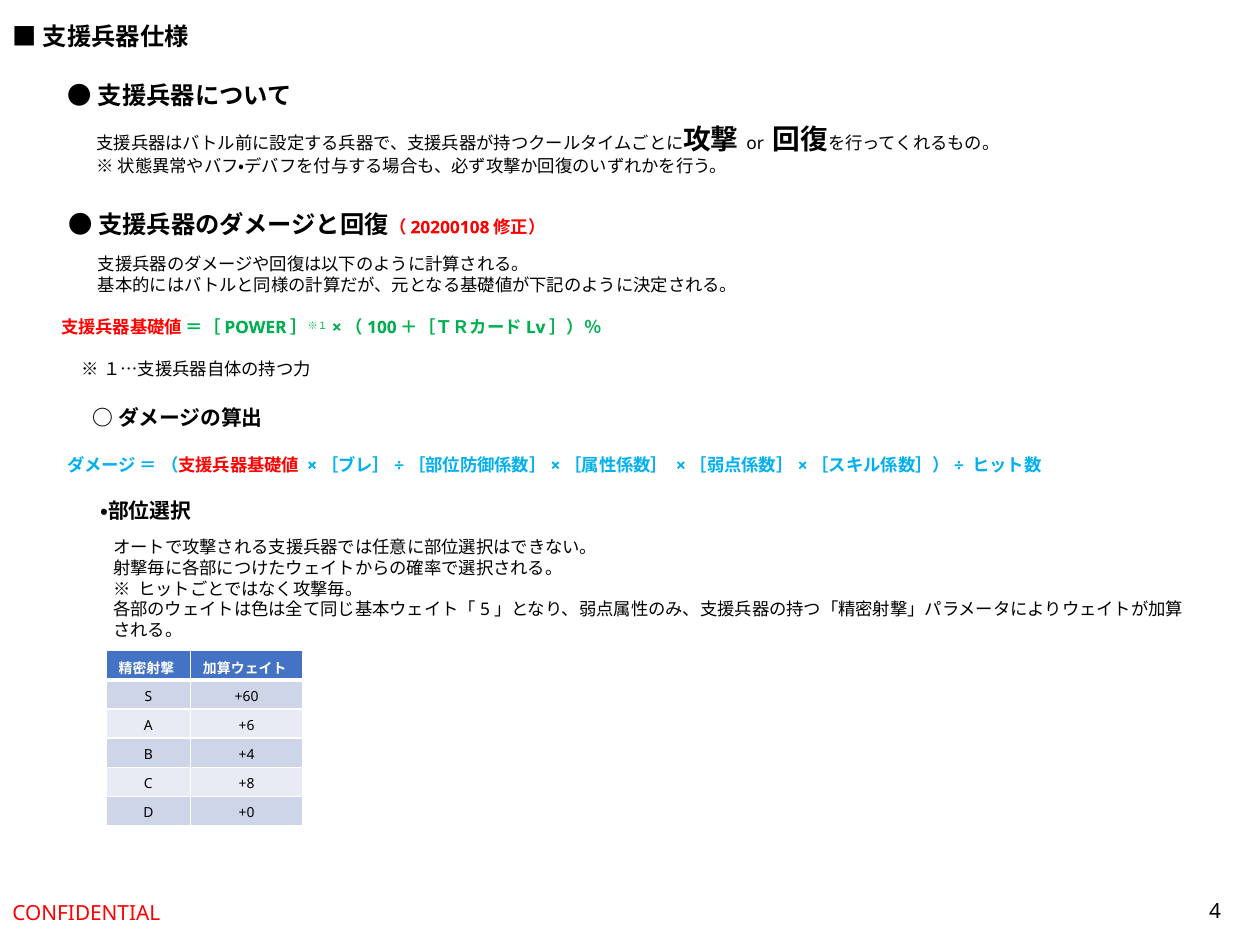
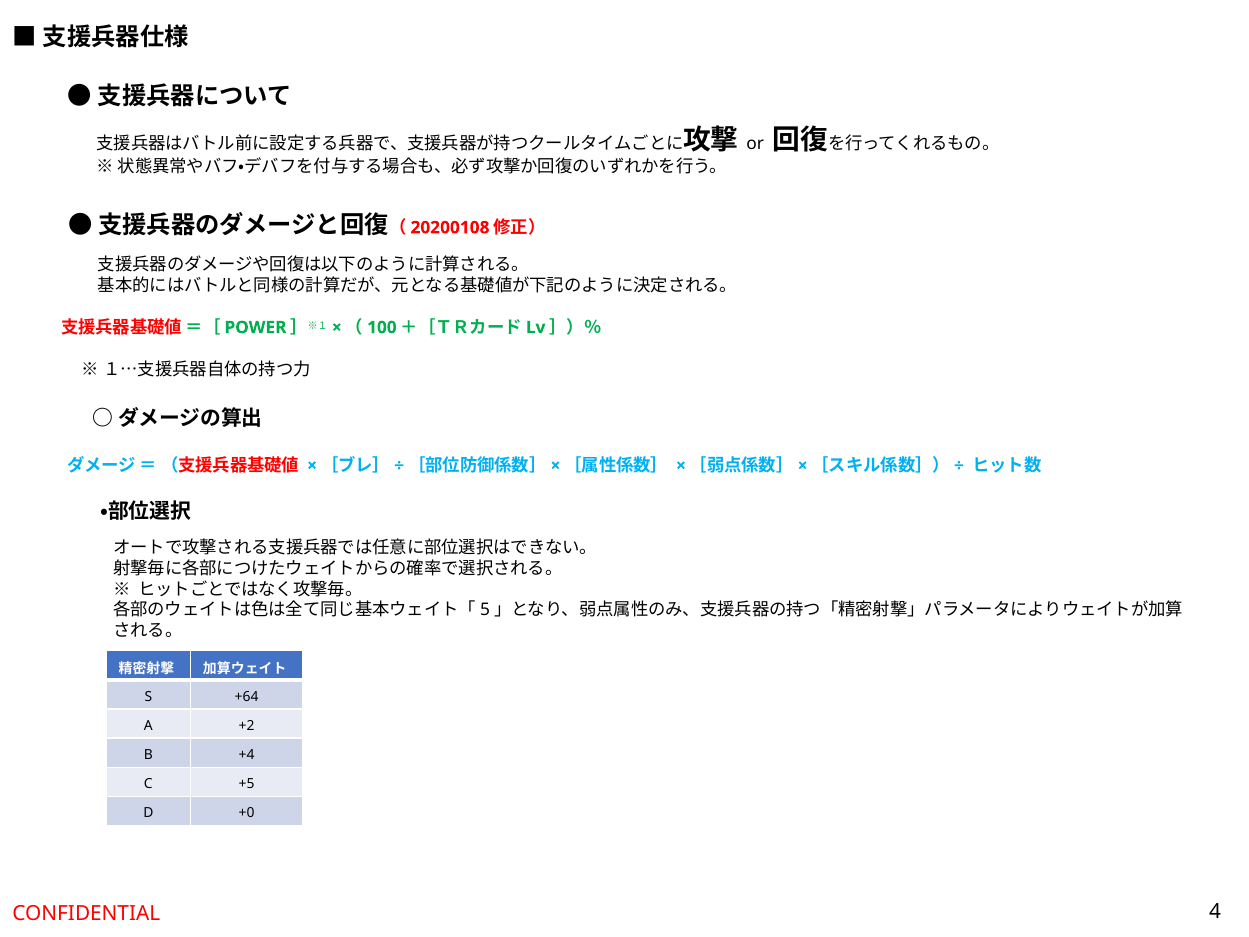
+60: +60 -> +64 (247, 696)
+6: +6 -> +2 (247, 725)
+8: +8 -> +5 (247, 784)
